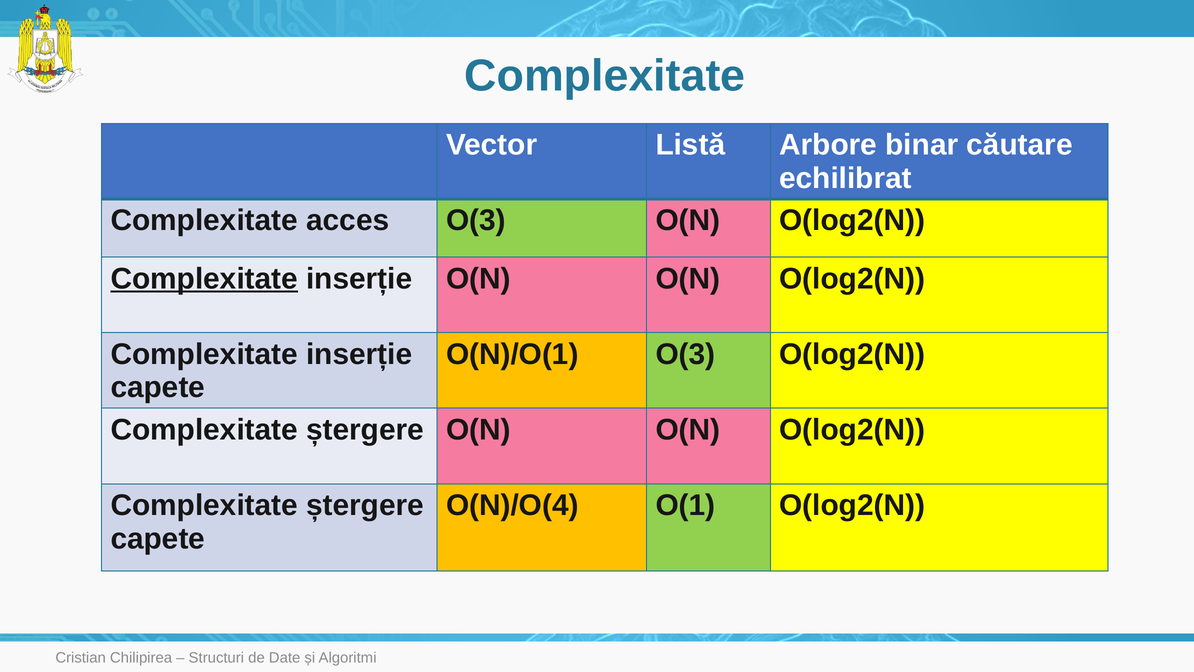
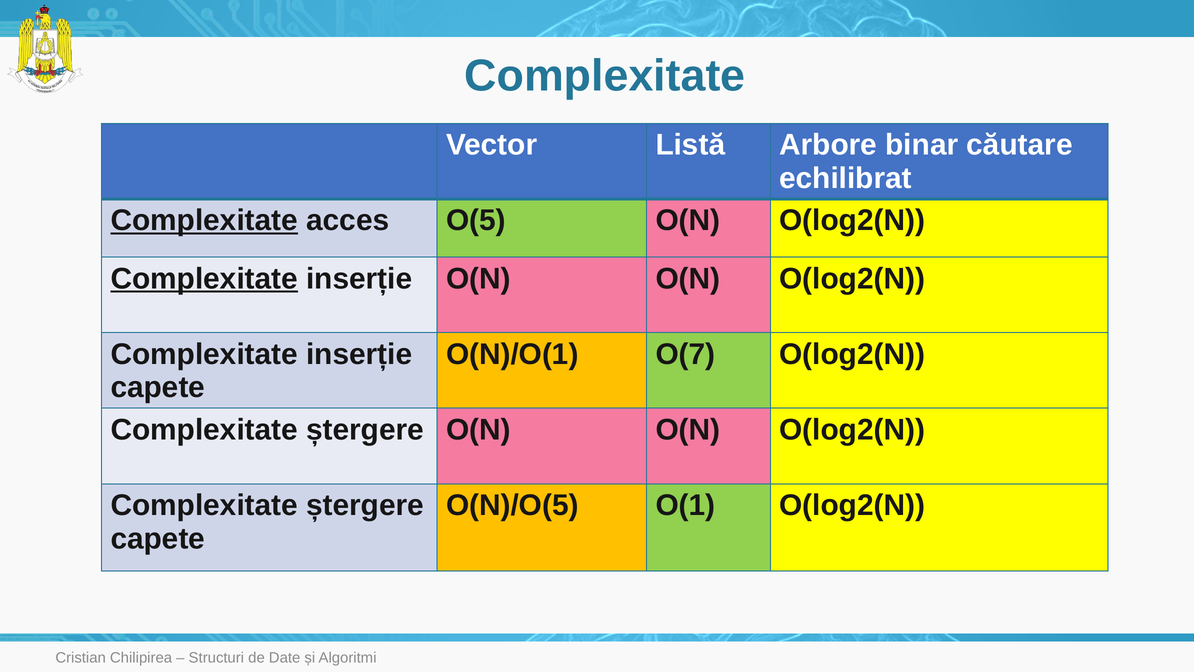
Complexitate underline: none -> present (204, 220)
acces O(3: O(3 -> O(5 (476, 220)
O(N)/O(1 O(3: O(3 -> O(7 (685, 354)
O(N)/O(4: O(N)/O(4 -> O(N)/O(5 (512, 505)
